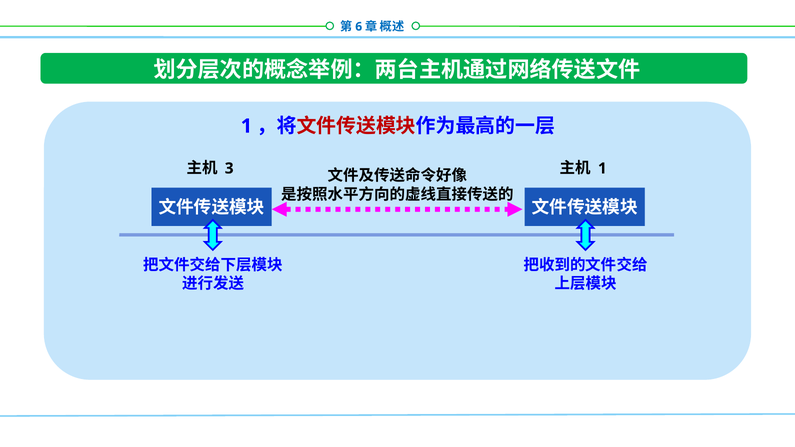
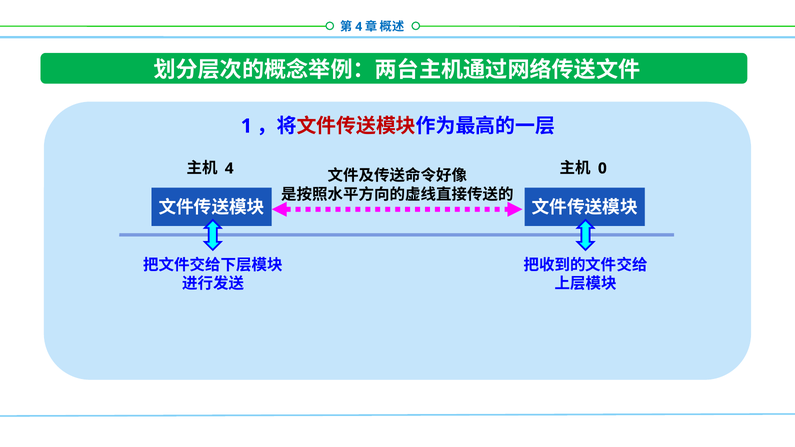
6: 6 -> 4 (359, 27)
3: 3 -> 4 (229, 168)
1: 1 -> 0 (602, 168)
